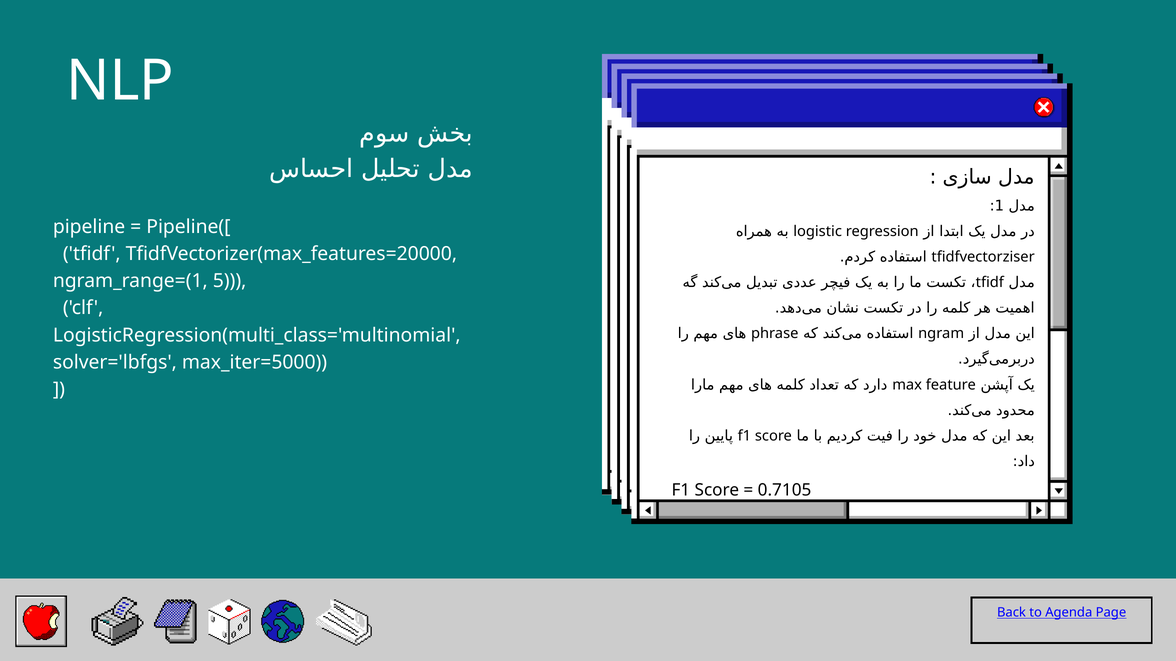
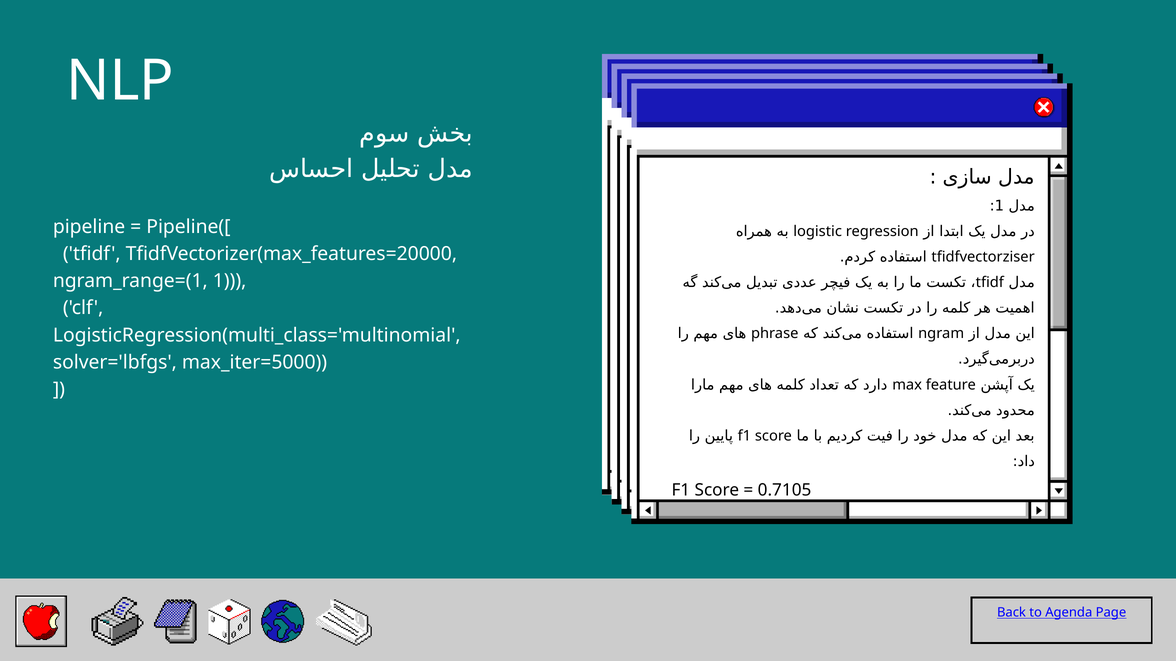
ngram_range=(1 5: 5 -> 1 (230, 281)
